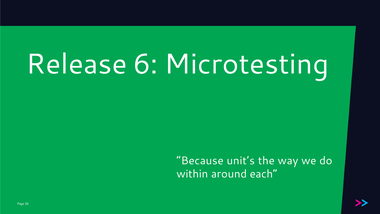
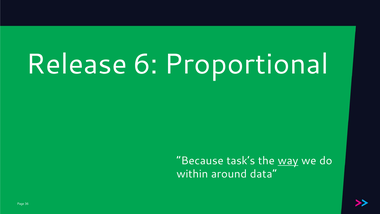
Microtesting: Microtesting -> Proportional (247, 64)
unit’s: unit’s -> task’s (241, 161)
way underline: none -> present (288, 161)
each: each -> data (263, 174)
